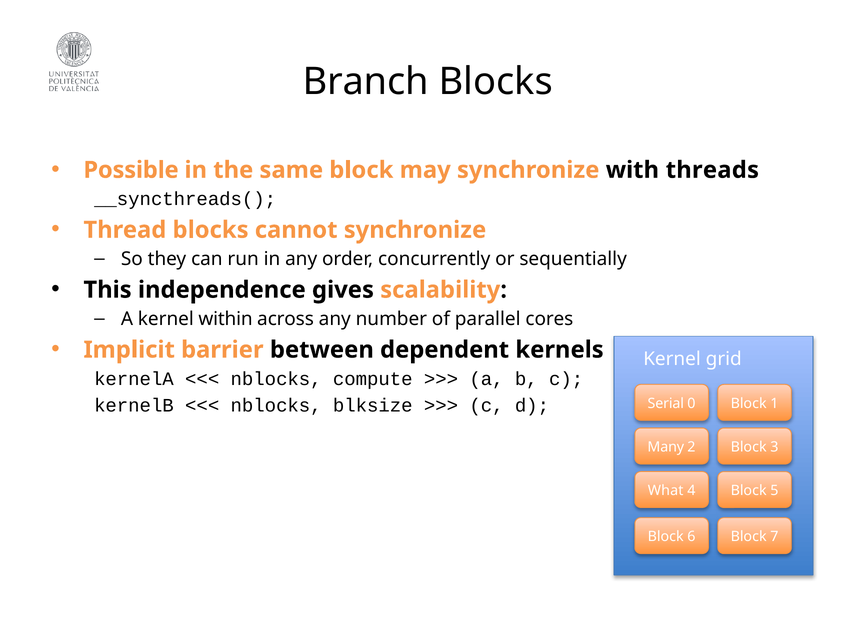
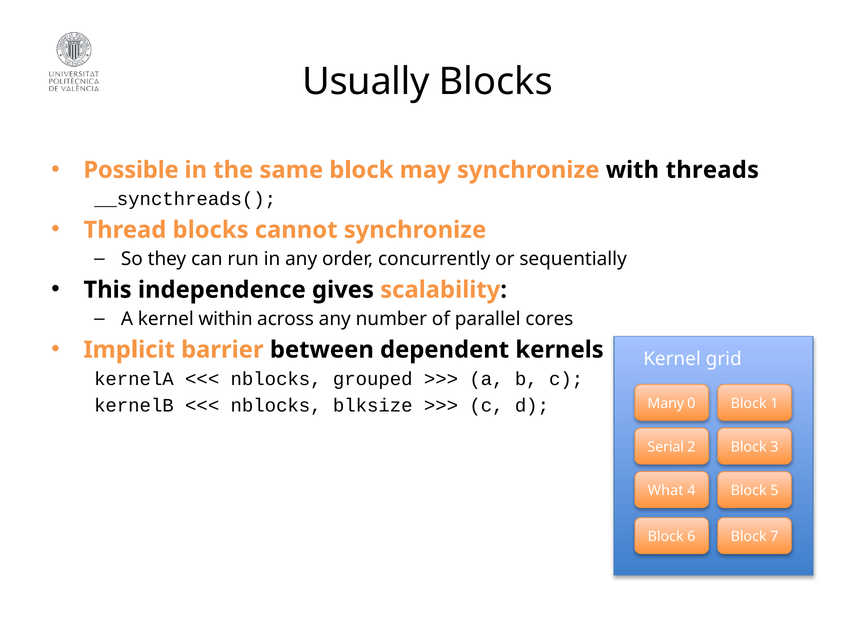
Branch: Branch -> Usually (366, 82)
compute: compute -> grouped (373, 379)
Serial: Serial -> Many (666, 403)
Many: Many -> Serial (666, 447)
